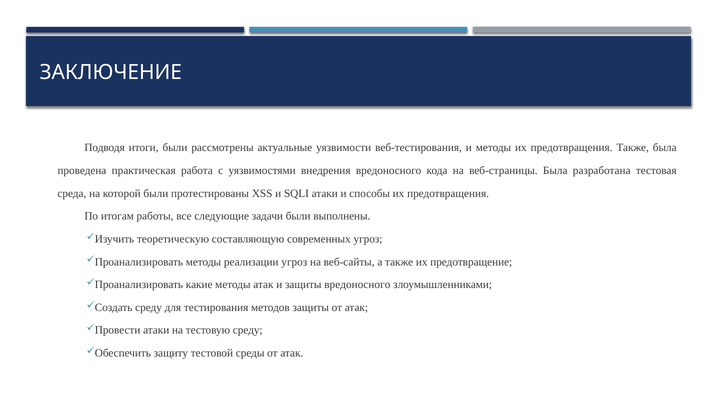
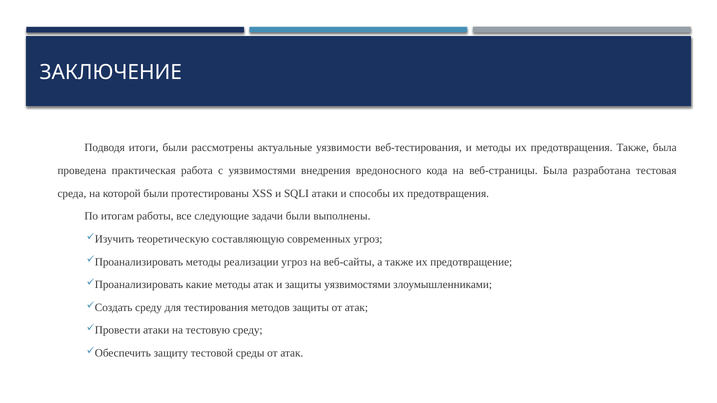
защиты вредоносного: вредоносного -> уязвимостями (357, 285)
